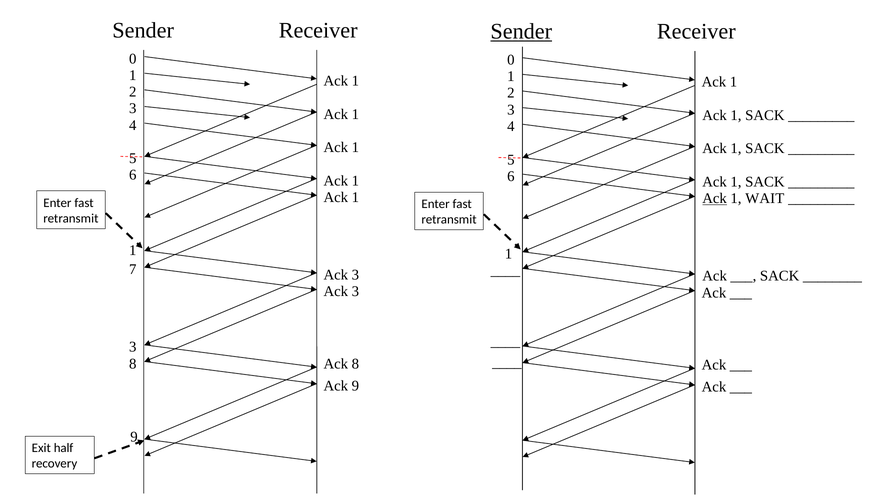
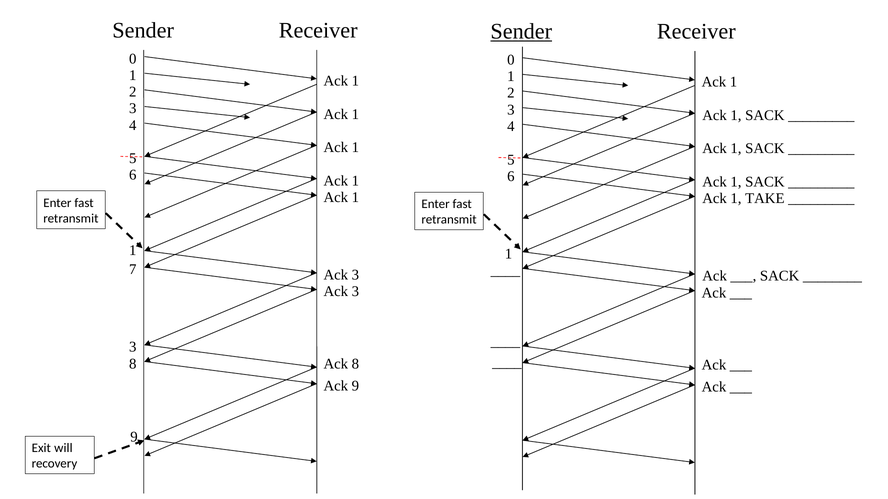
Ack underline: present -> none (715, 199)
WAIT: WAIT -> TAKE (765, 199)
half: half -> will (63, 448)
